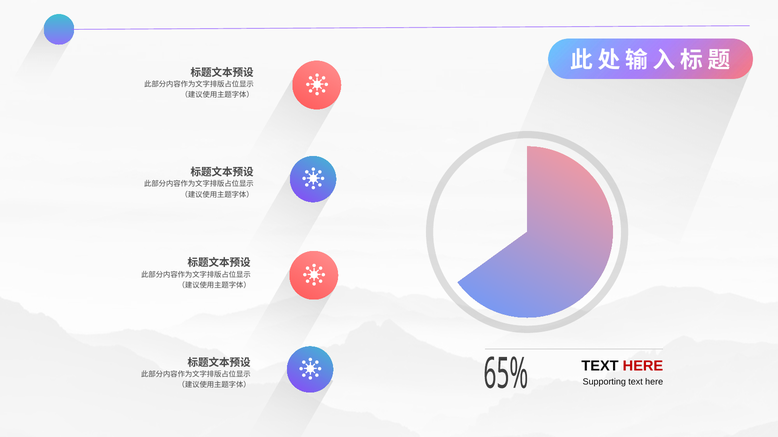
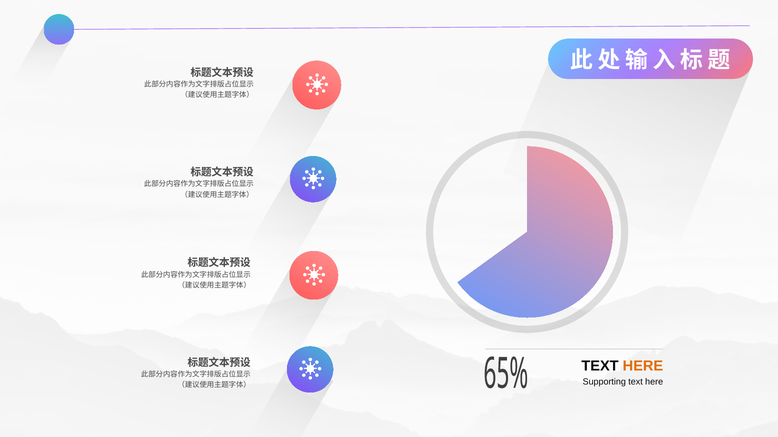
HERE colour: red -> orange (643, 367)
